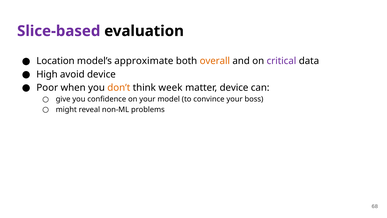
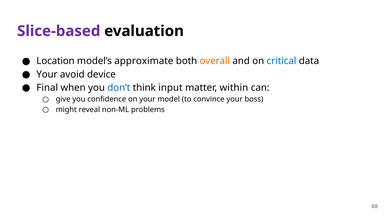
critical colour: purple -> blue (281, 61)
High: High -> Your (47, 74)
Poor: Poor -> Final (47, 88)
don’t colour: orange -> blue (119, 88)
week: week -> input (170, 88)
matter device: device -> within (234, 88)
